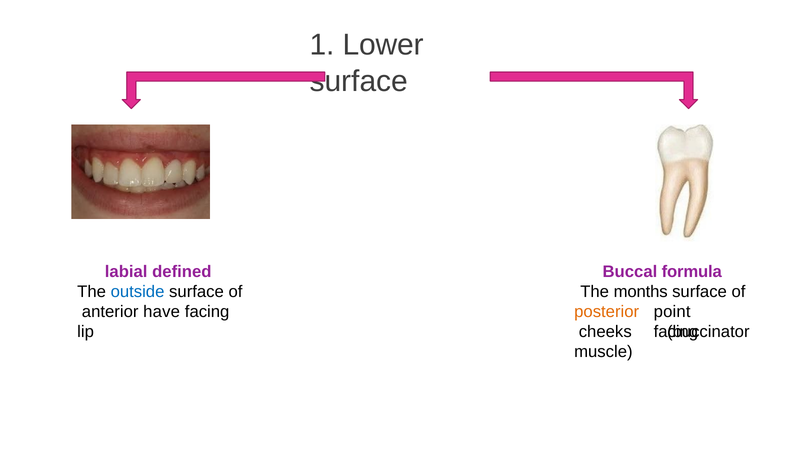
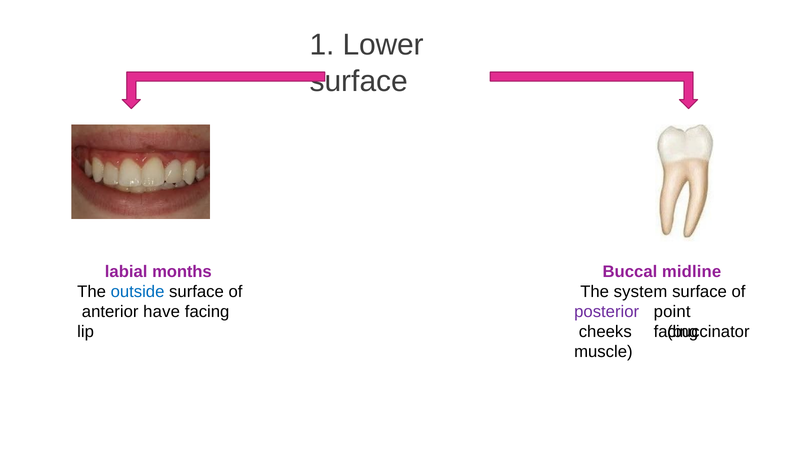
defined: defined -> months (182, 271)
formula: formula -> midline (692, 271)
months: months -> system (640, 291)
posterior colour: orange -> purple (607, 311)
